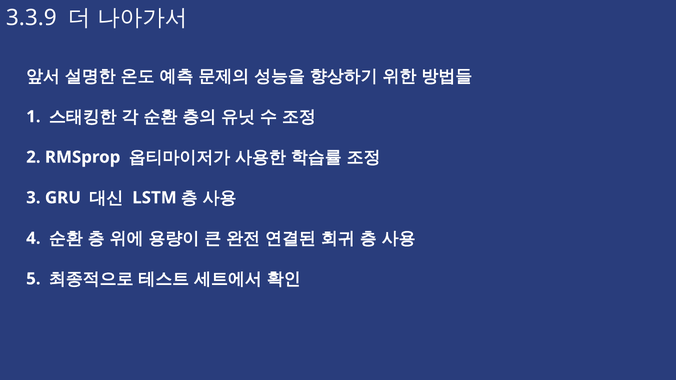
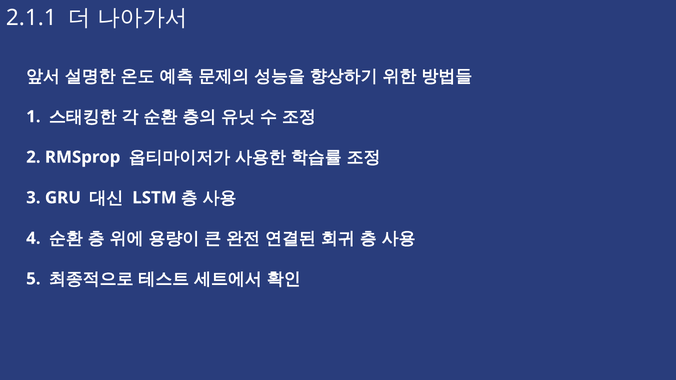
3.3.9: 3.3.9 -> 2.1.1 (31, 18)
